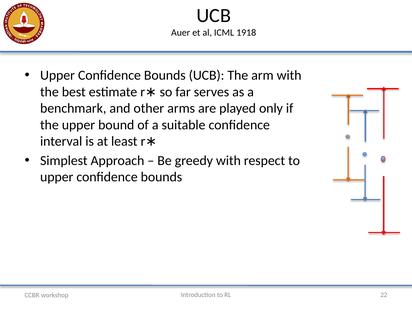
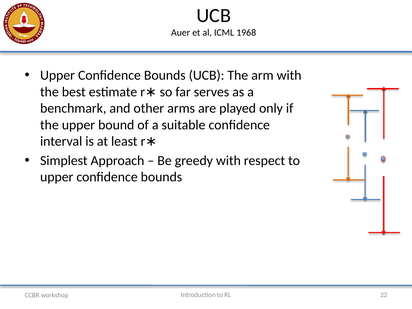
1918: 1918 -> 1968 (246, 33)
